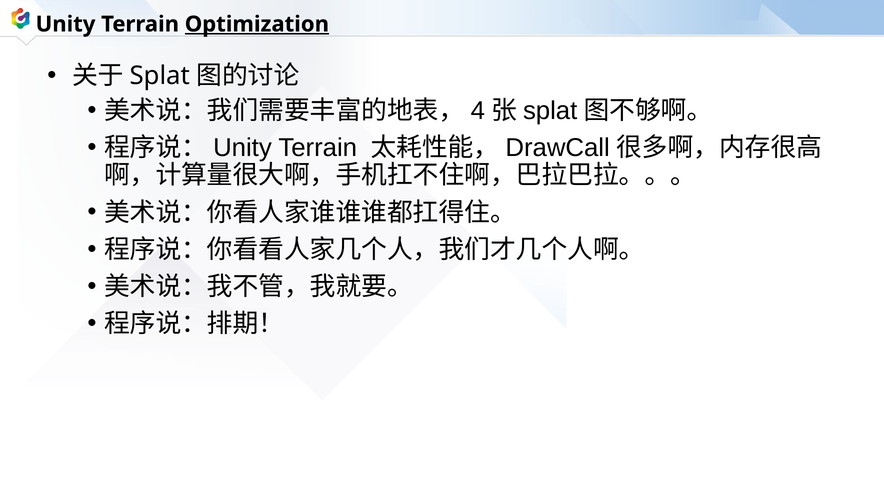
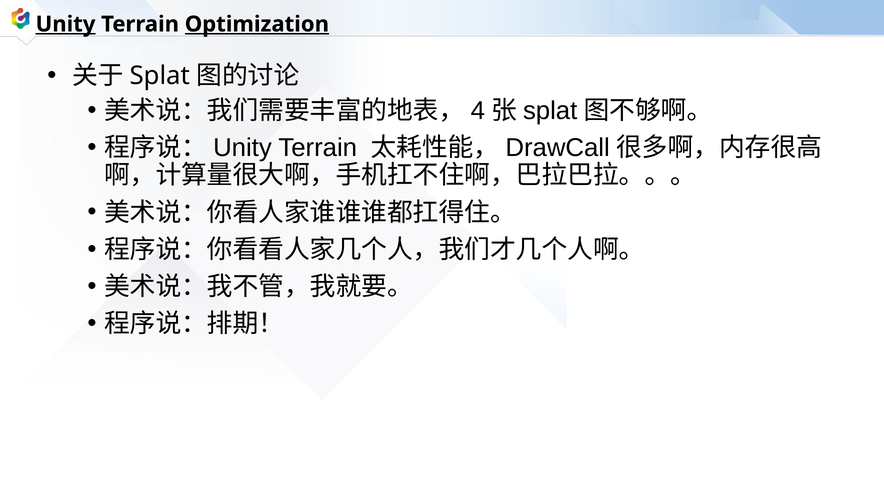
Unity underline: none -> present (65, 24)
